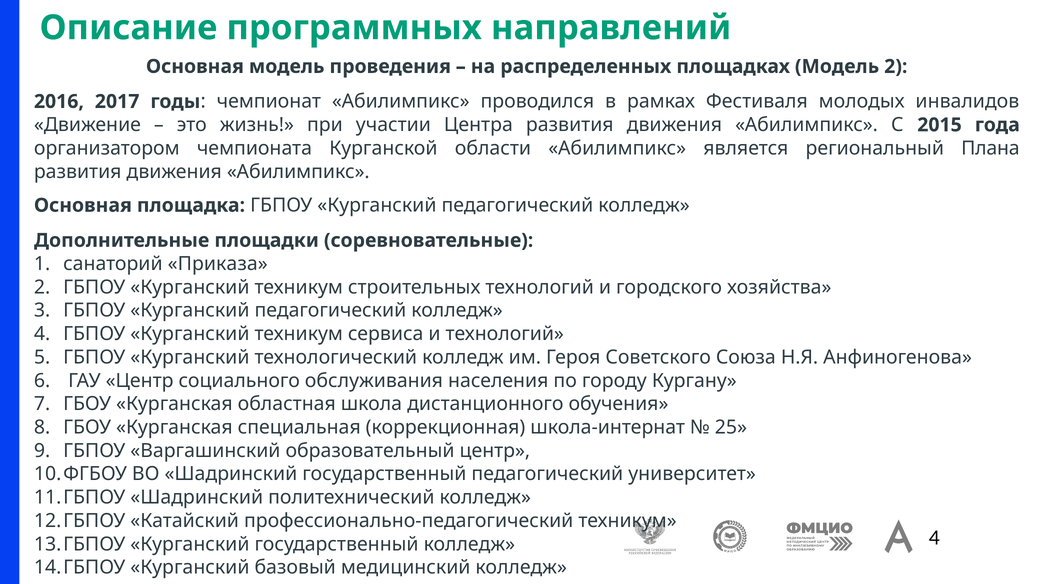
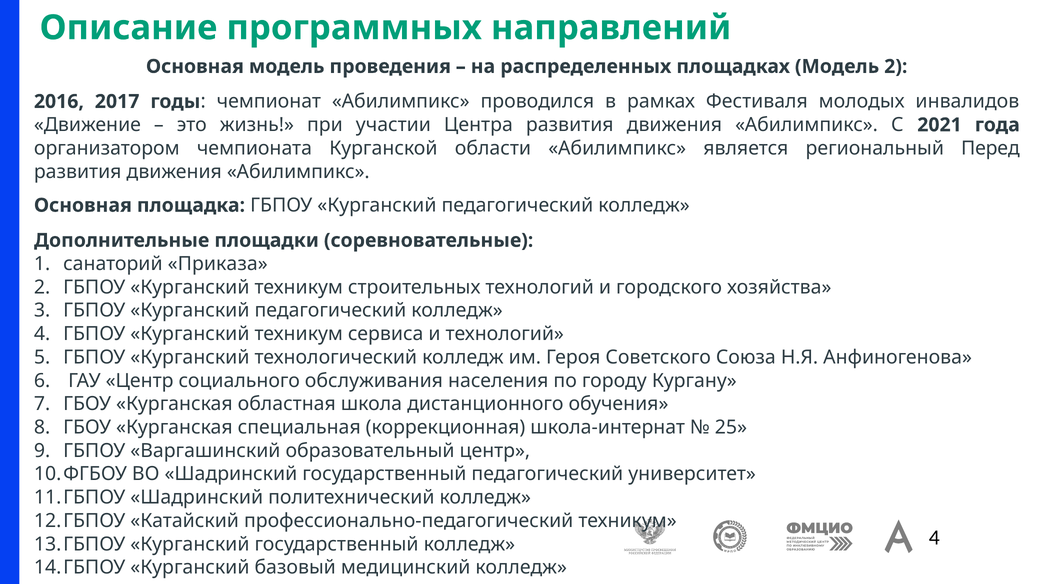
2015: 2015 -> 2021 (940, 125)
Плана: Плана -> Перед (990, 148)
